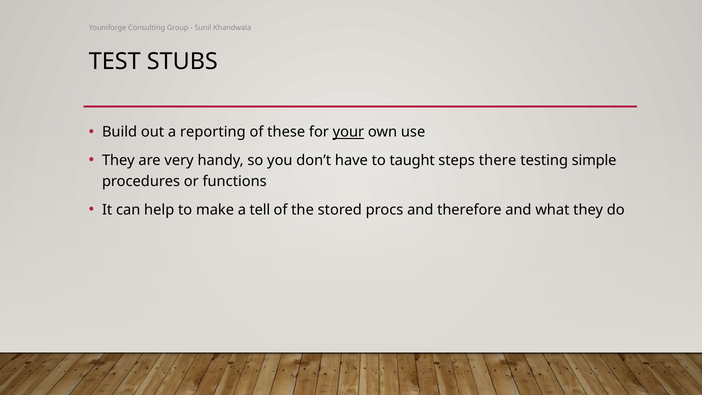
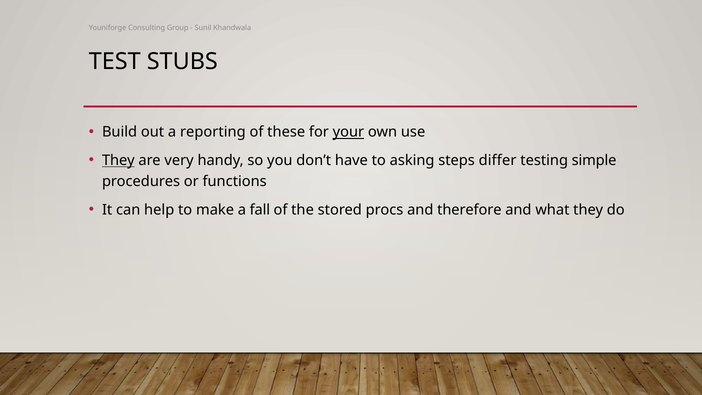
They underline: none -> present (118, 160)
taught: taught -> asking (412, 160)
there: there -> differ (498, 160)
tell: tell -> fall (260, 210)
